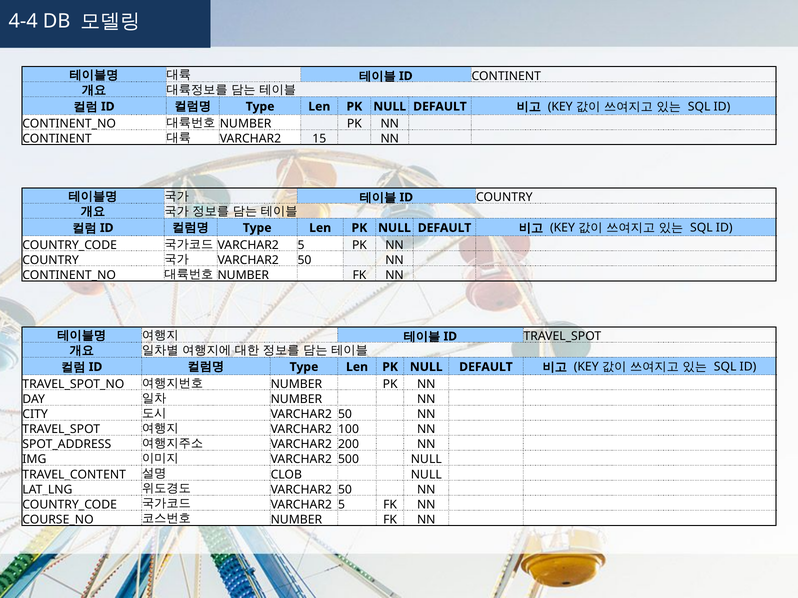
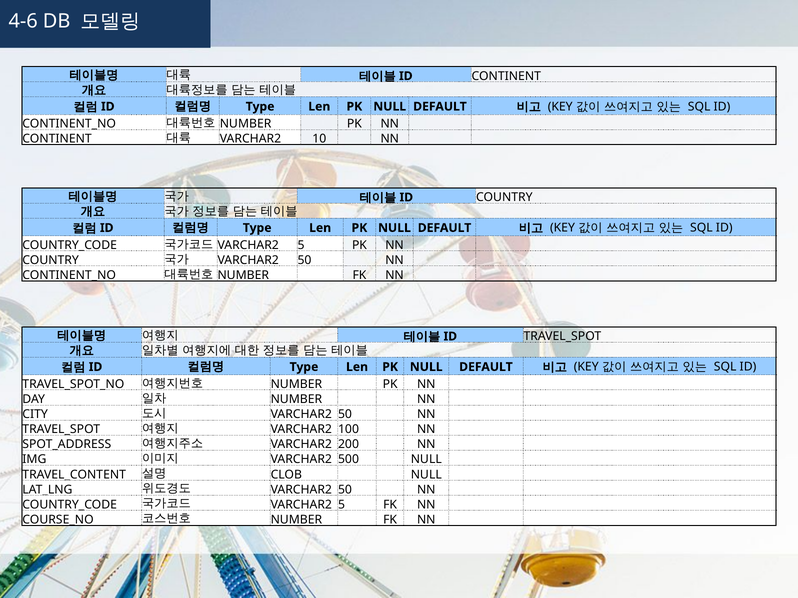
4-4: 4-4 -> 4-6 (23, 21)
15: 15 -> 10 (319, 139)
